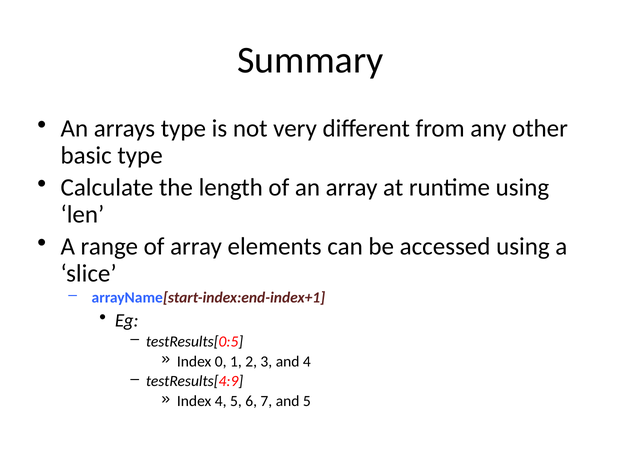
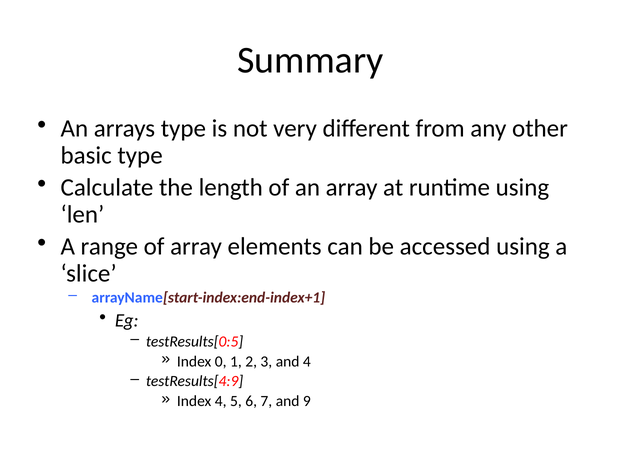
and 5: 5 -> 9 (307, 401)
